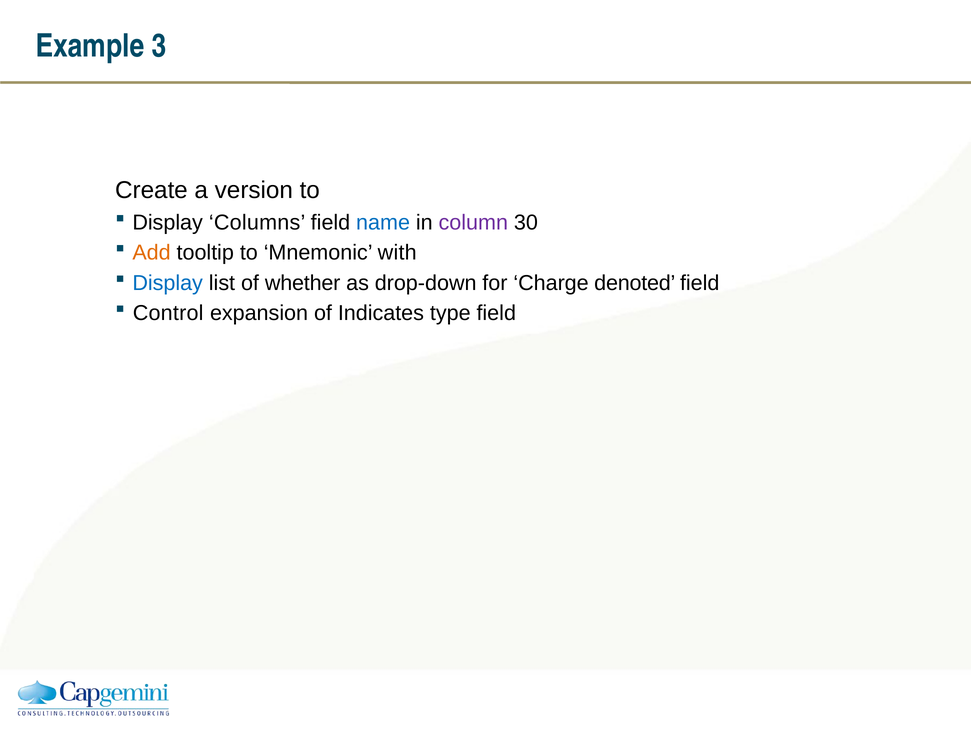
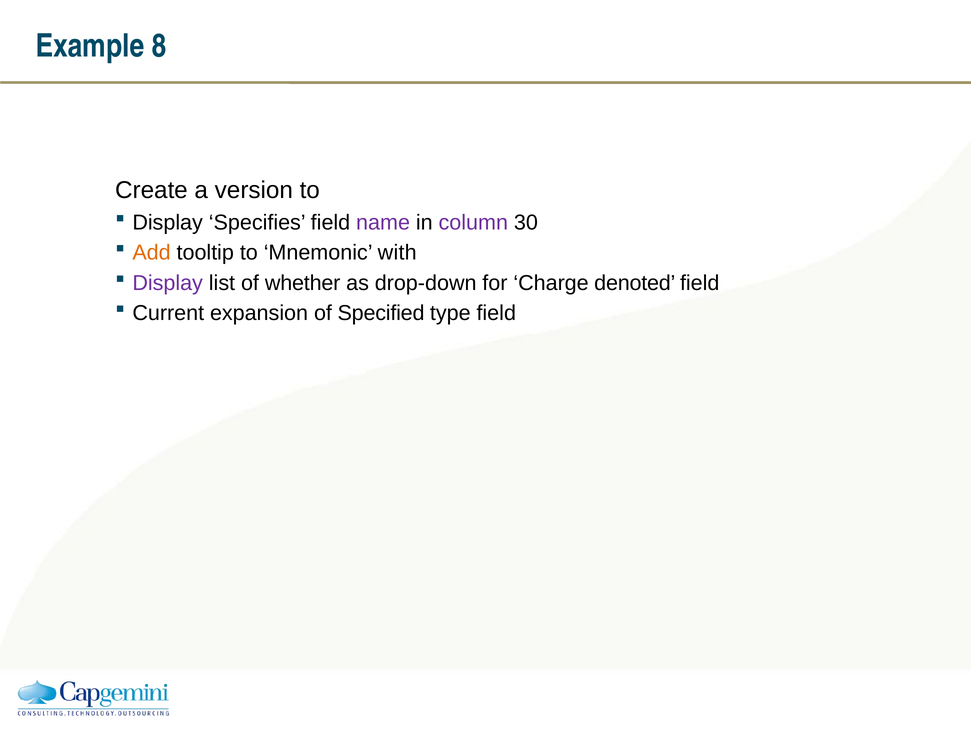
3: 3 -> 8 (159, 46)
Columns: Columns -> Specifies (257, 222)
name colour: blue -> purple (383, 222)
Display colour: blue -> purple (168, 283)
Control: Control -> Current (168, 313)
Indicates: Indicates -> Specified (381, 313)
